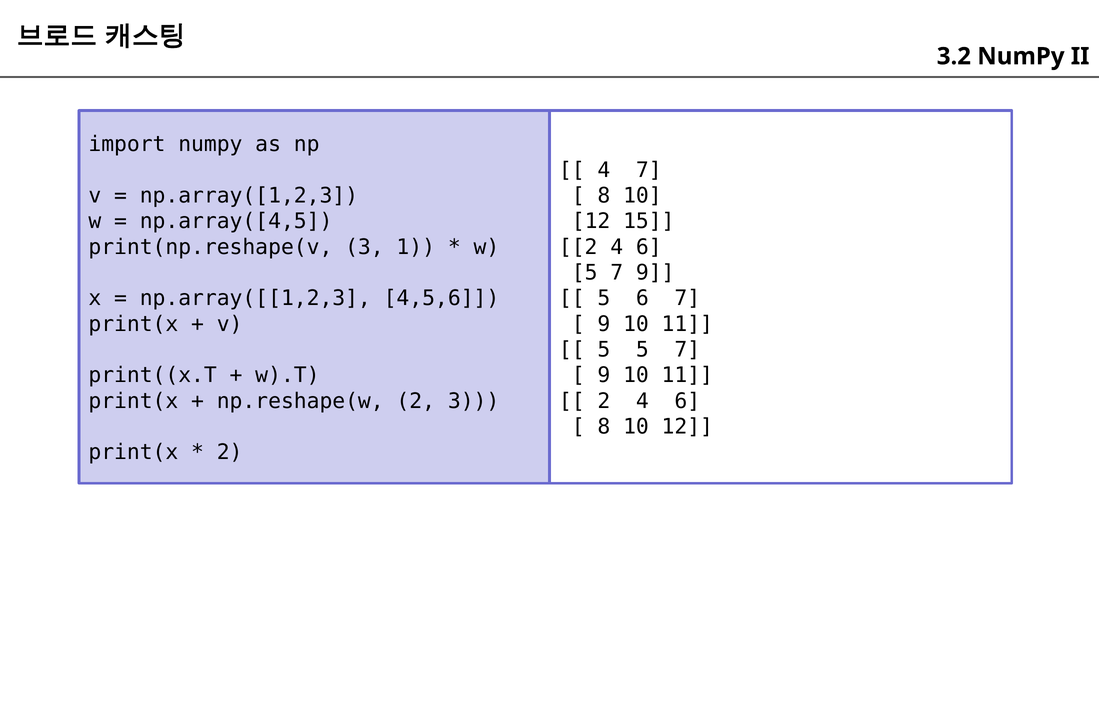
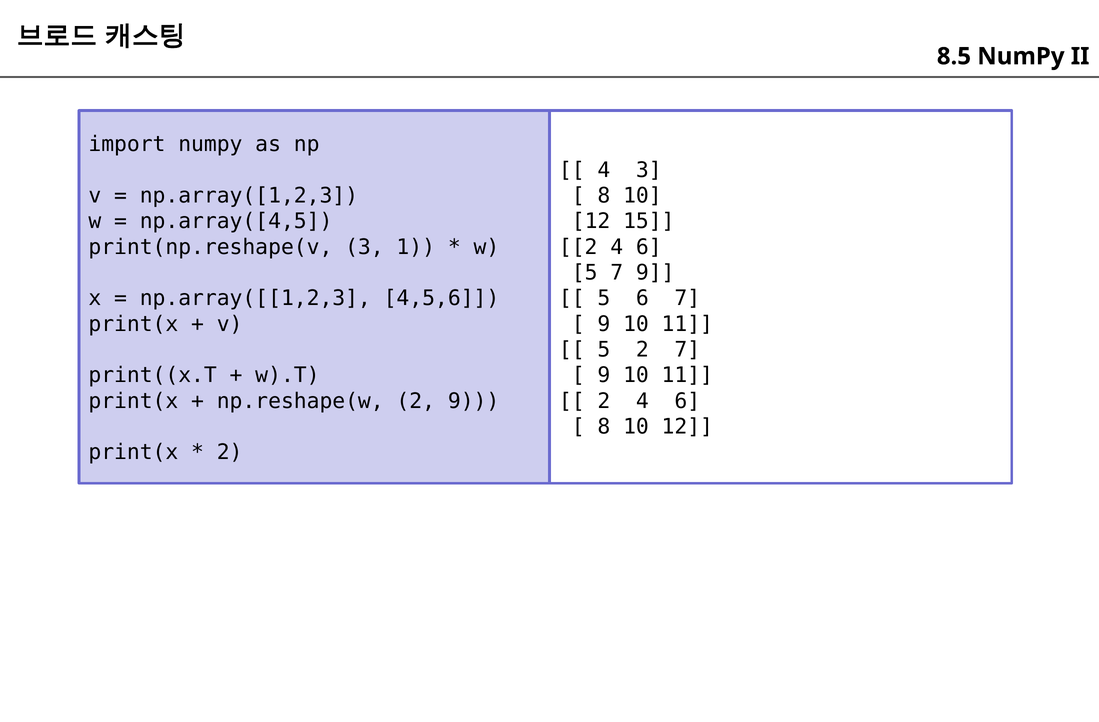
3.2: 3.2 -> 8.5 (954, 56)
4 7: 7 -> 3 (649, 170)
5 5: 5 -> 2 (642, 350)
2 3: 3 -> 9 (474, 401)
